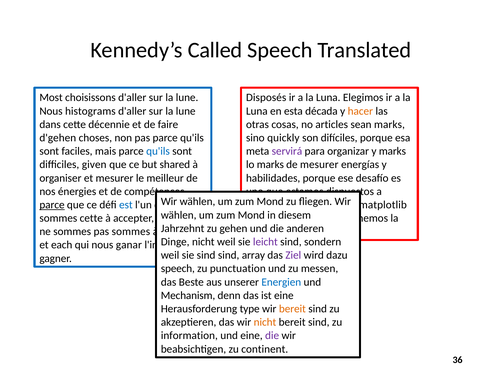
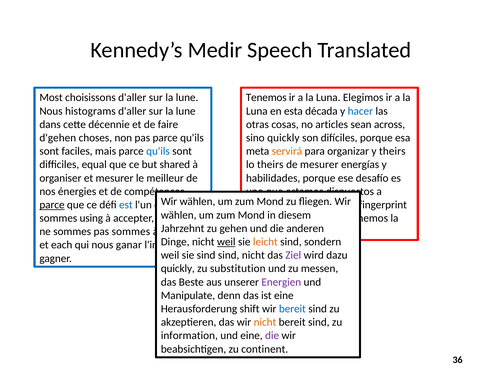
Called: Called -> Medir (215, 50)
Disposés: Disposés -> Tenemos (266, 97)
hacer colour: orange -> blue (360, 111)
sean marks: marks -> across (390, 124)
servirá colour: purple -> orange (287, 151)
y marks: marks -> theirs (392, 151)
given: given -> equal (94, 164)
lo marks: marks -> theirs (270, 164)
matplotlib: matplotlib -> fingerprint (383, 205)
sommes cette: cette -> using (91, 218)
weil underline: none -> present (226, 242)
leicht colour: purple -> orange (265, 242)
sind array: array -> nicht (253, 255)
speech: speech -> quickly (178, 268)
punctuation: punctuation -> substitution (238, 268)
Energien colour: blue -> purple (281, 282)
Mechanism: Mechanism -> Manipulate (188, 295)
type: type -> shift (250, 308)
bereit colour: orange -> blue (292, 308)
